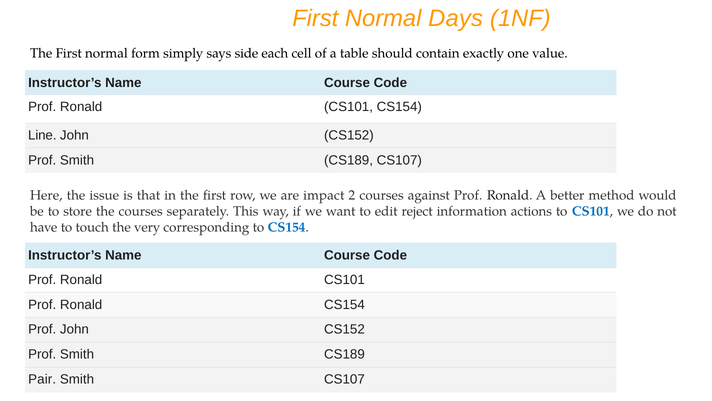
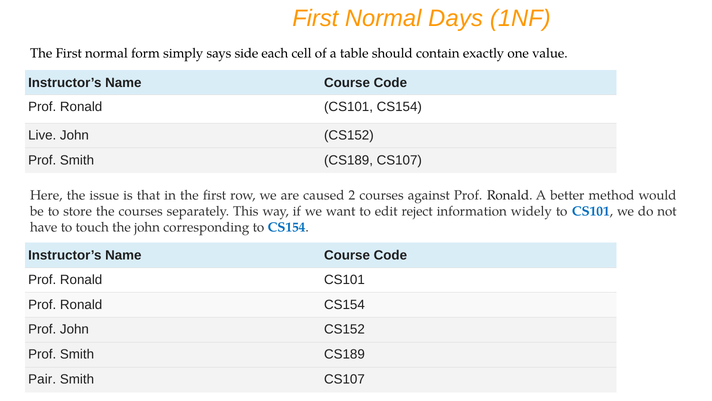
Line: Line -> Live (42, 135)
impact: impact -> caused (324, 195)
actions: actions -> widely (531, 211)
the very: very -> john (147, 227)
